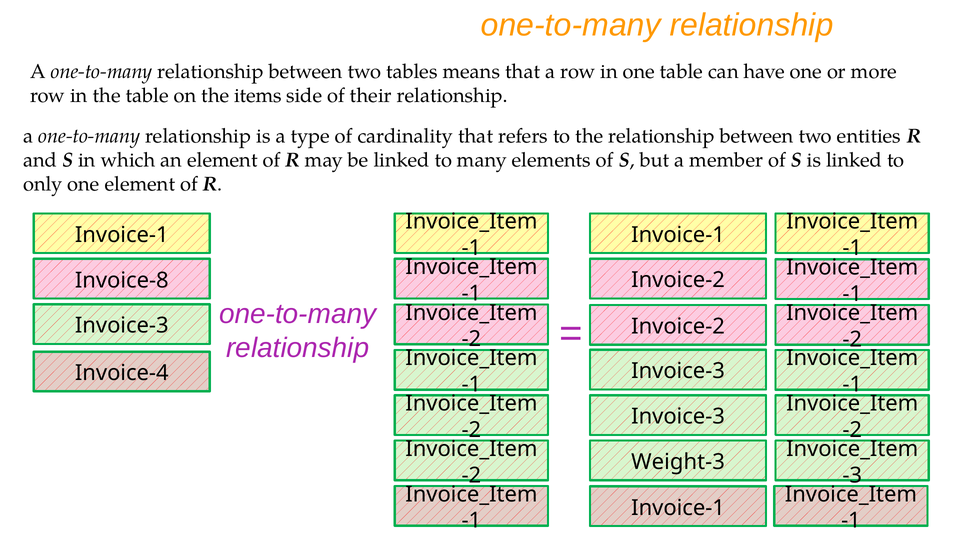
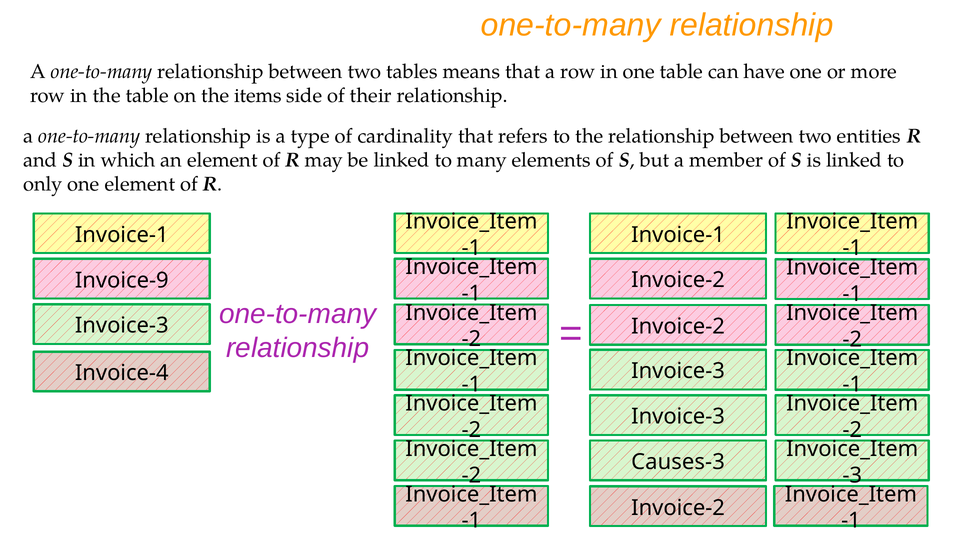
Invoice-8: Invoice-8 -> Invoice-9 (122, 280)
Weight-3: Weight-3 -> Causes-3 (678, 462)
Invoice-1: Invoice-1 -> Invoice-2 (678, 507)
